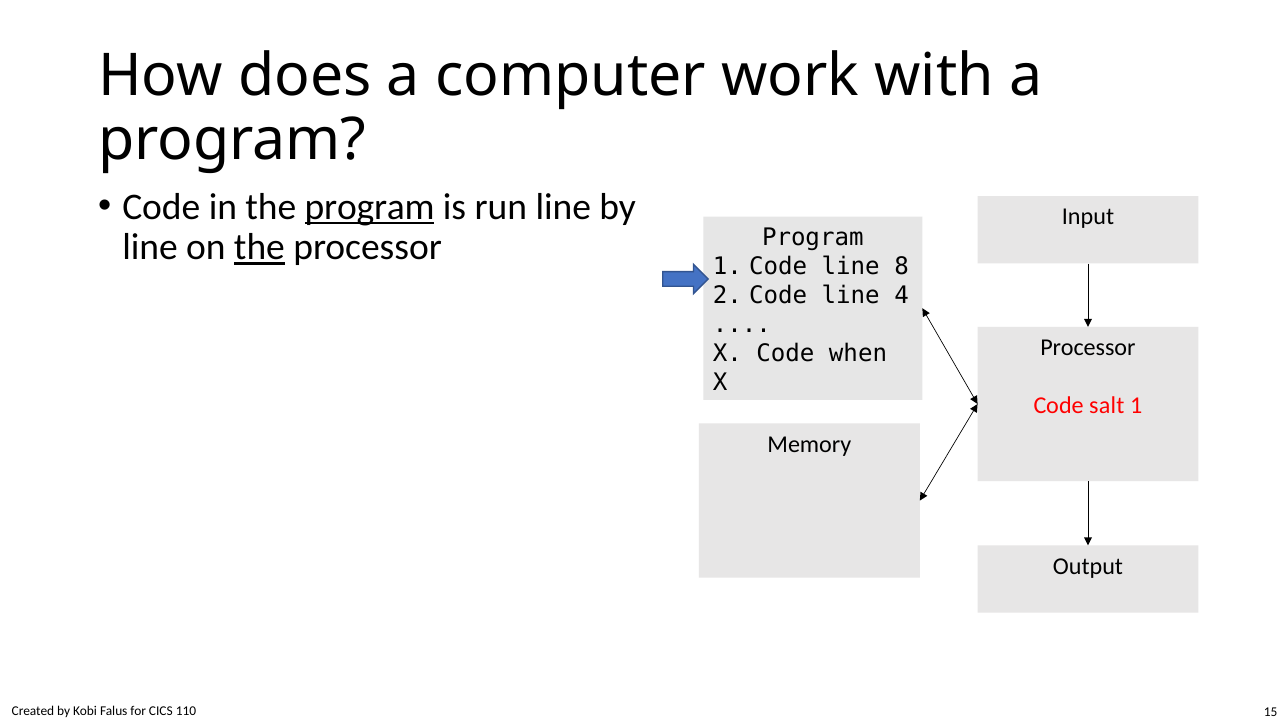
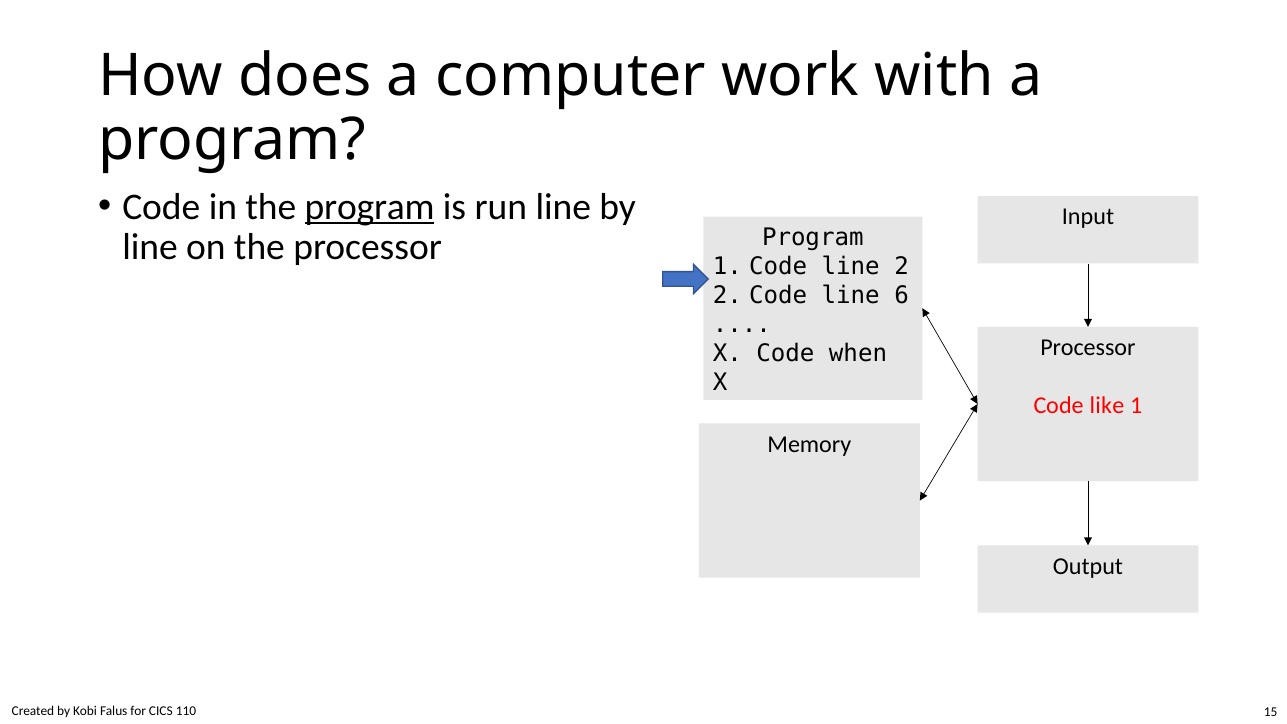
the underline: present -> none (259, 247)
line 8: 8 -> 2 (902, 266)
4: 4 -> 6 (902, 295)
salt: salt -> like (1107, 406)
